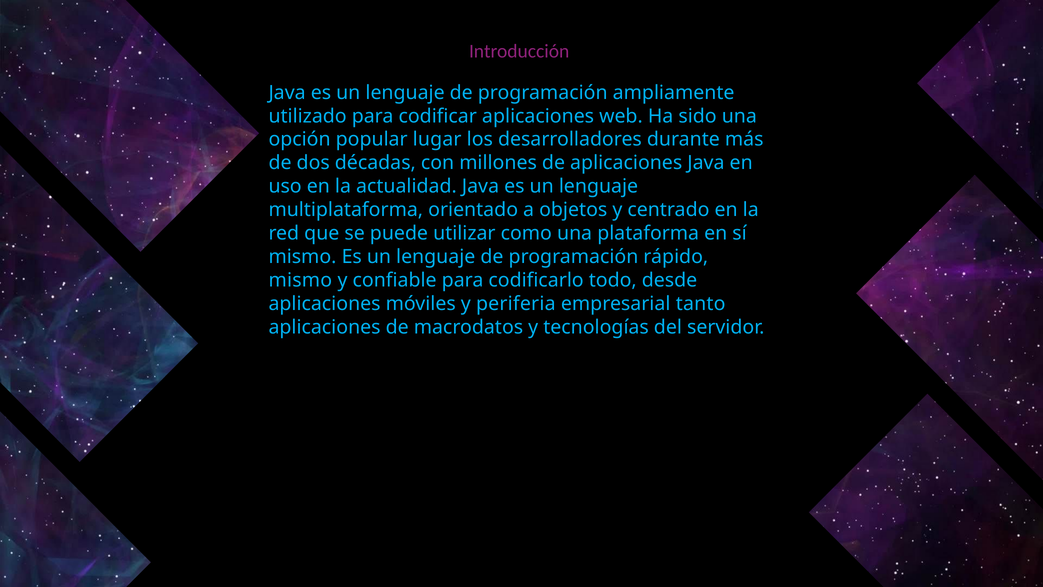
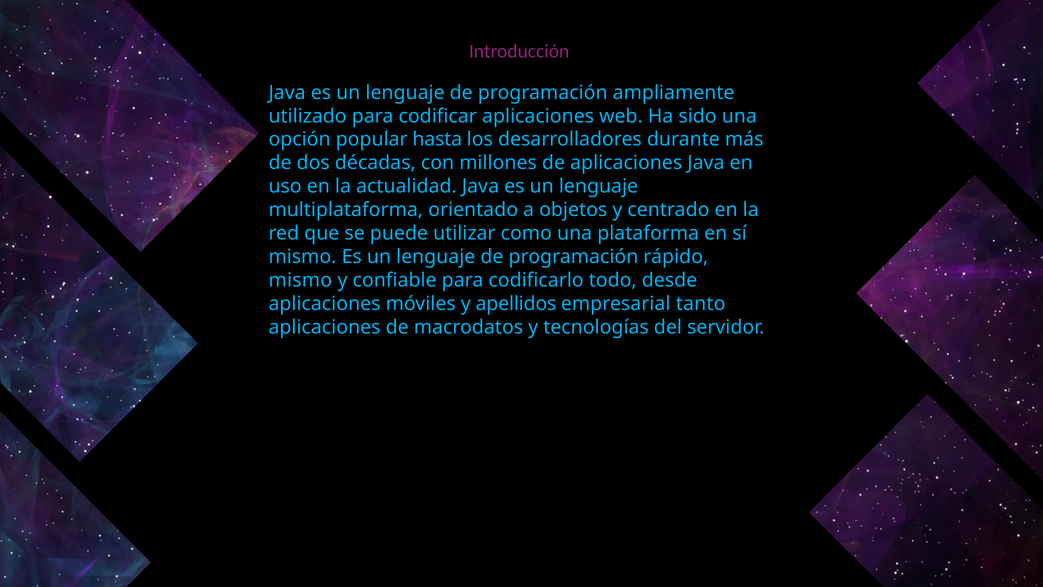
lugar: lugar -> hasta (437, 139)
periferia: periferia -> apellidos (516, 304)
